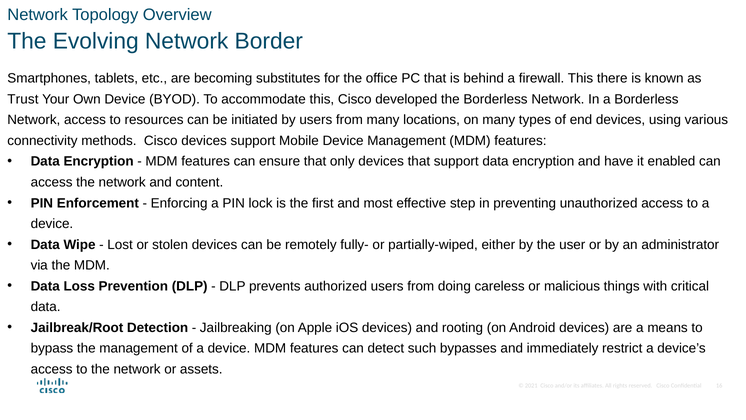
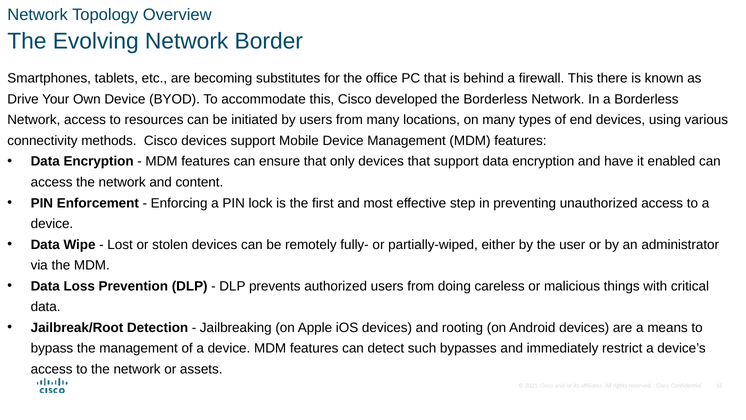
Trust: Trust -> Drive (23, 99)
